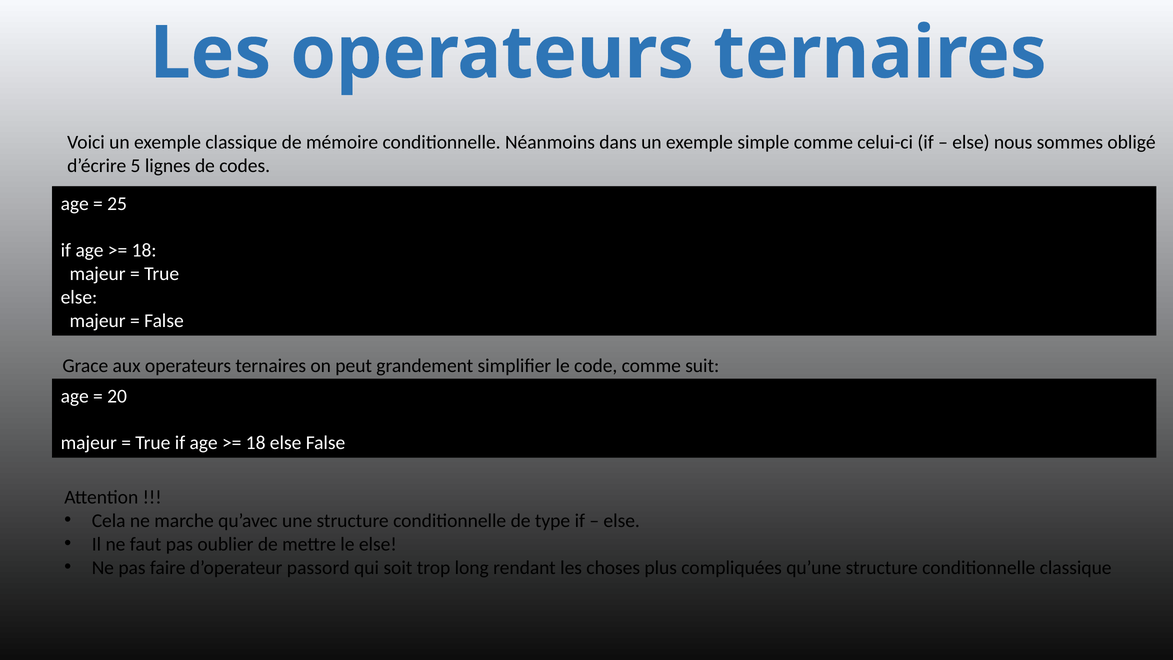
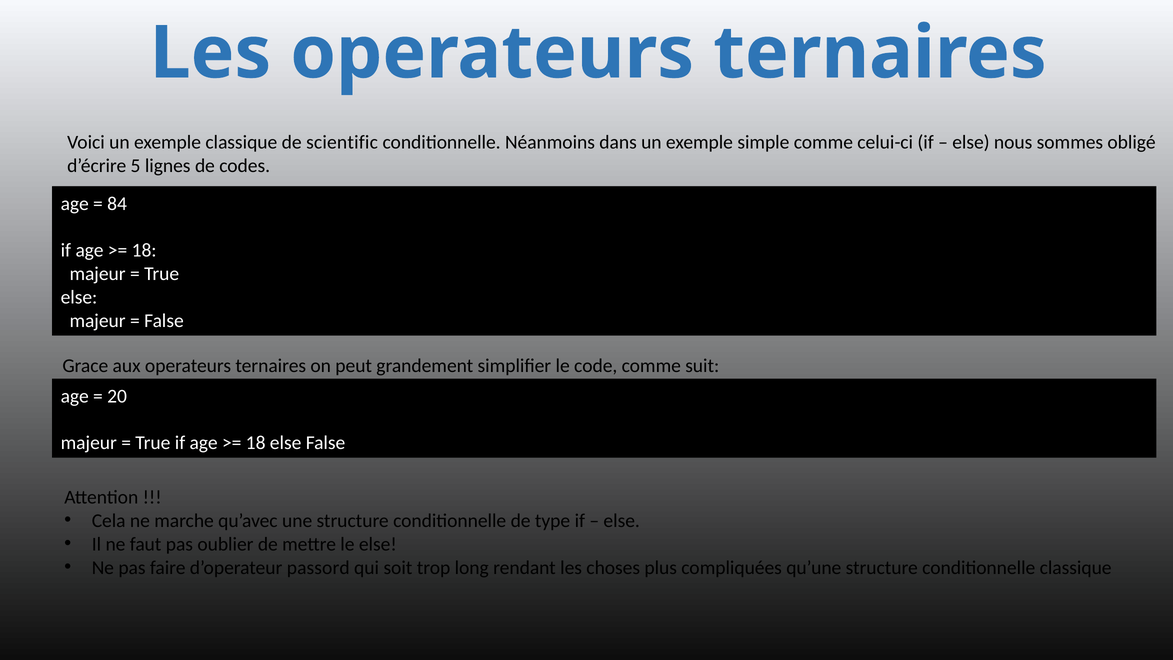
mémoire: mémoire -> scientific (342, 142)
25: 25 -> 84 (117, 204)
